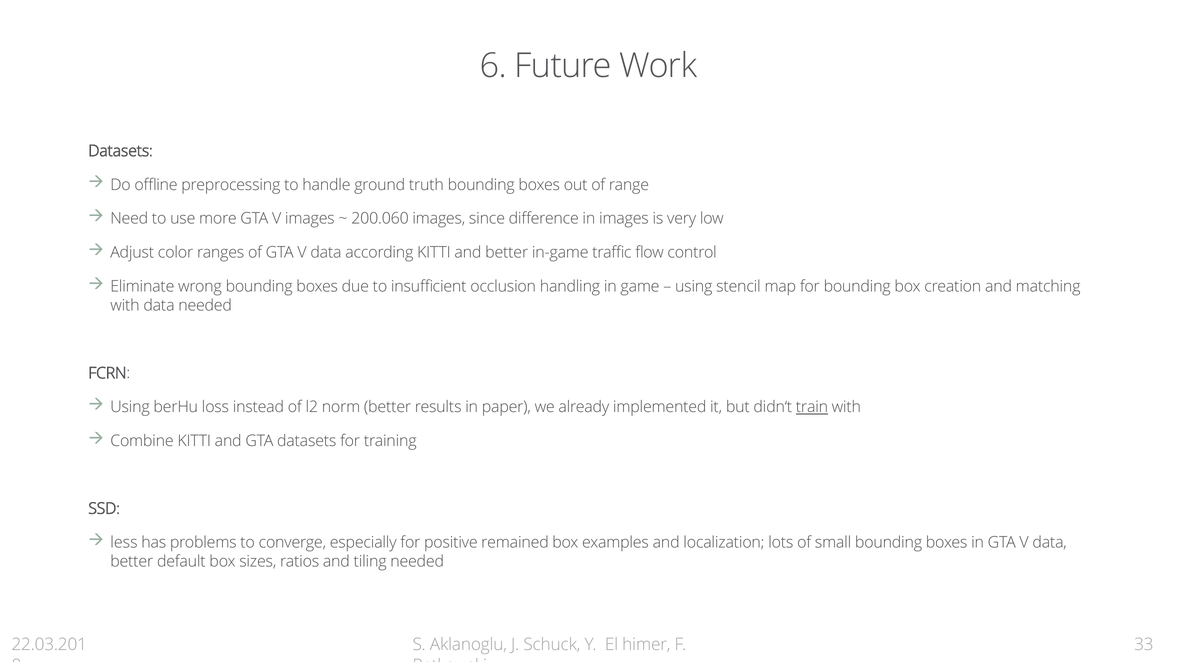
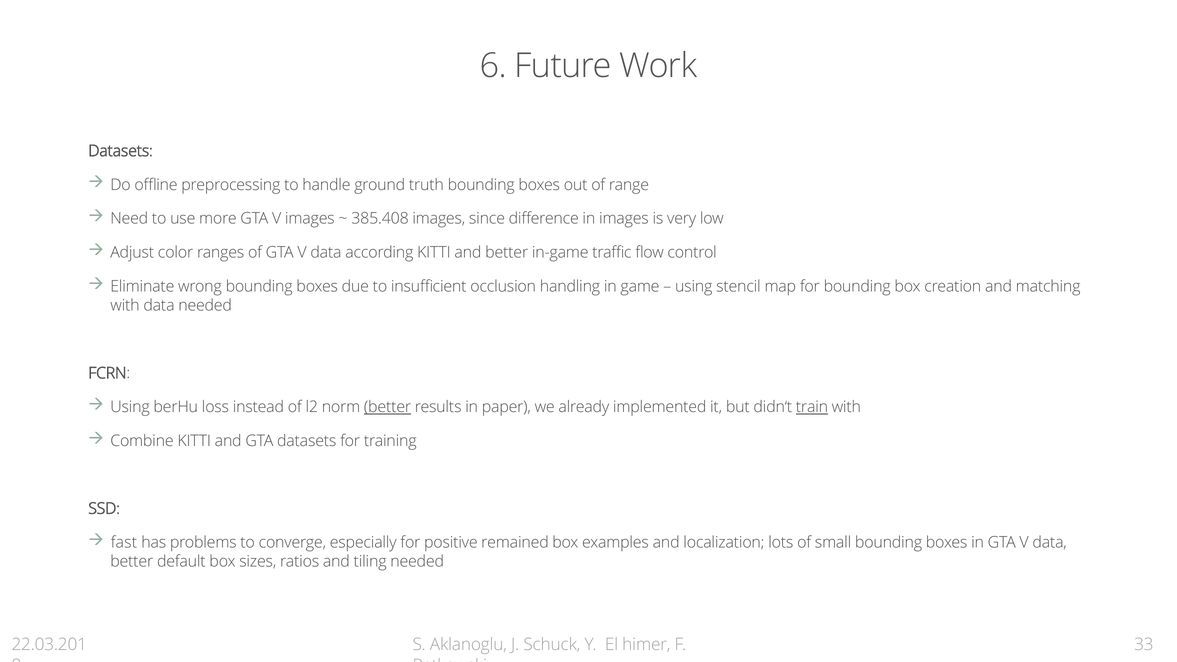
200.060: 200.060 -> 385.408 (380, 219)
better underline: none -> present (388, 407)
less: less -> fast (124, 542)
